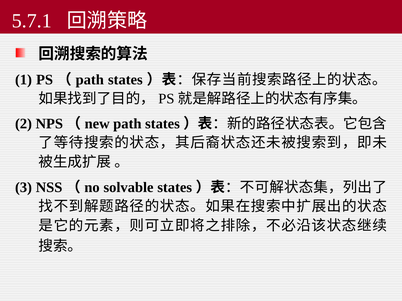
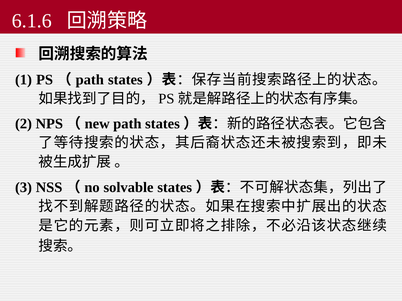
5.7.1: 5.7.1 -> 6.1.6 (32, 21)
